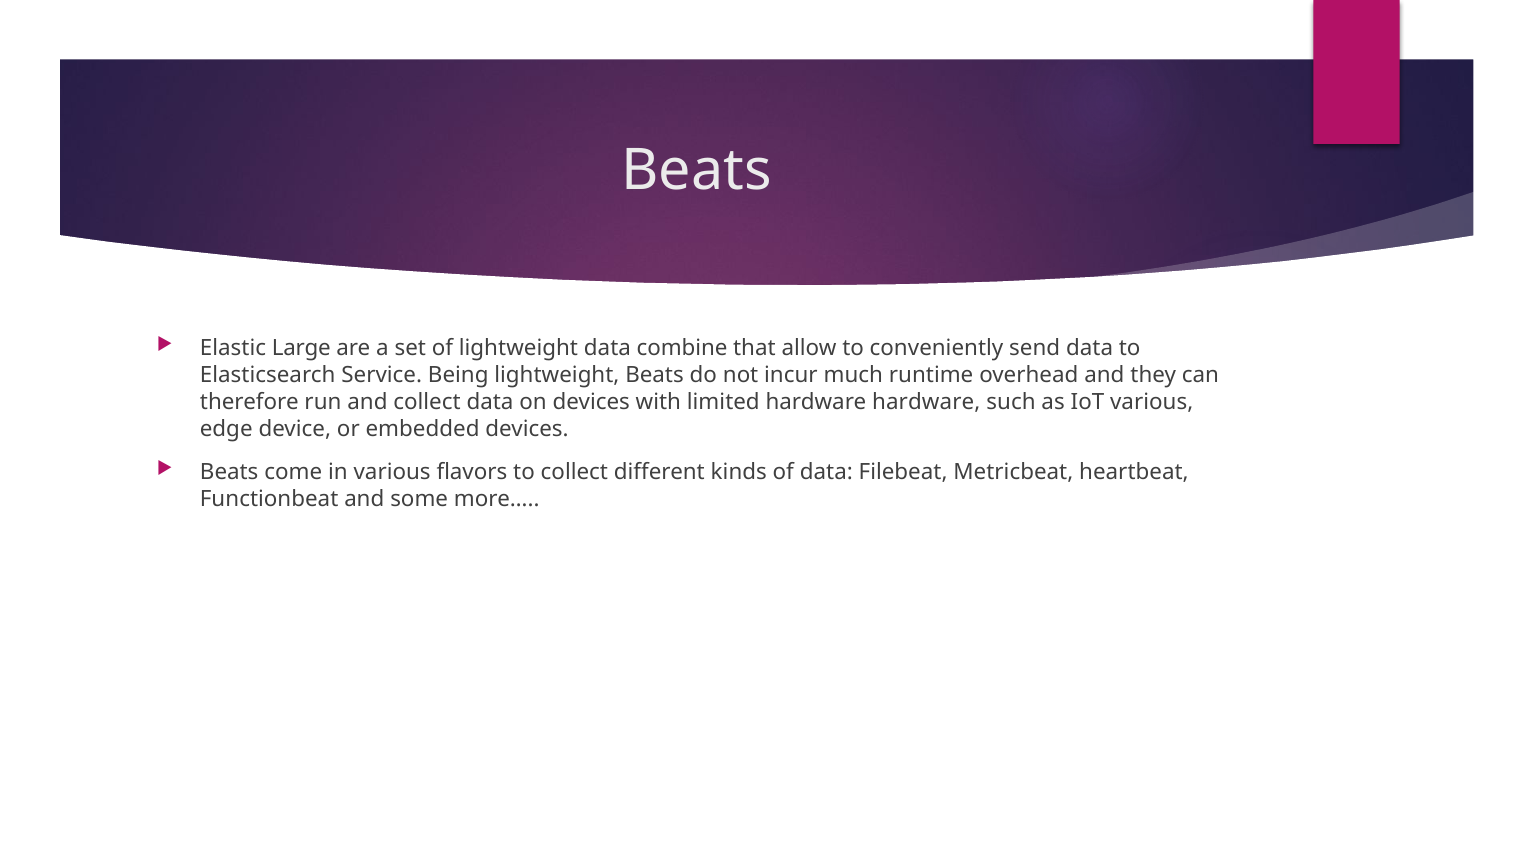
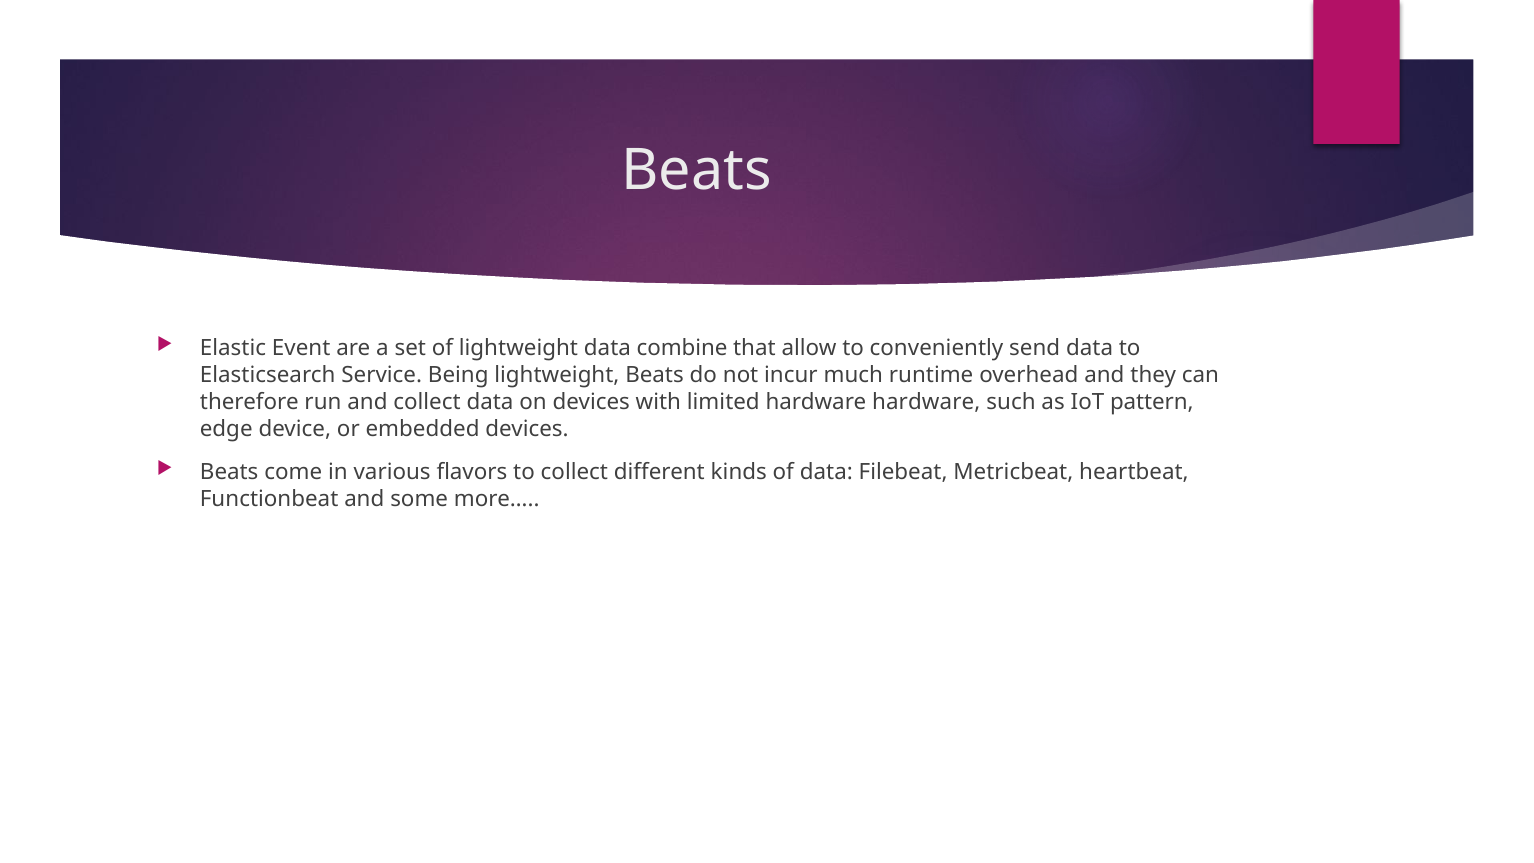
Large: Large -> Event (301, 348)
IoT various: various -> pattern (1152, 402)
